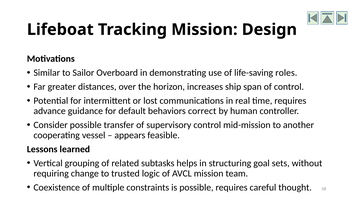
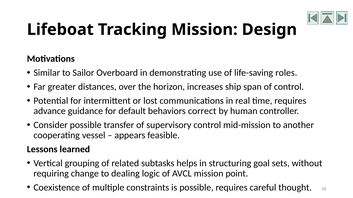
trusted: trusted -> dealing (125, 174)
team: team -> point (237, 174)
